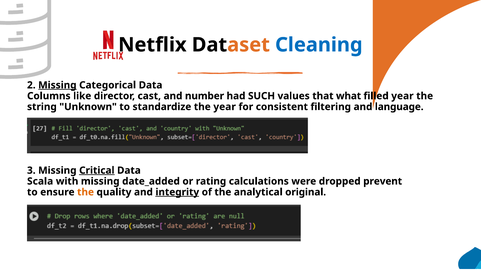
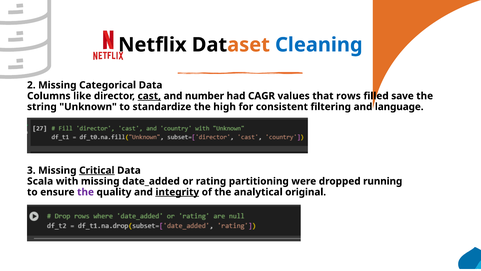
Missing underline: present -> none (57, 85)
cast underline: none -> present (149, 96)
SUCH: SUCH -> CAGR (262, 96)
what: what -> rows (348, 96)
filled year: year -> save (403, 96)
the year: year -> high (225, 107)
calculations: calculations -> partitioning (259, 181)
prevent: prevent -> running (383, 181)
the colour: orange -> purple (86, 192)
